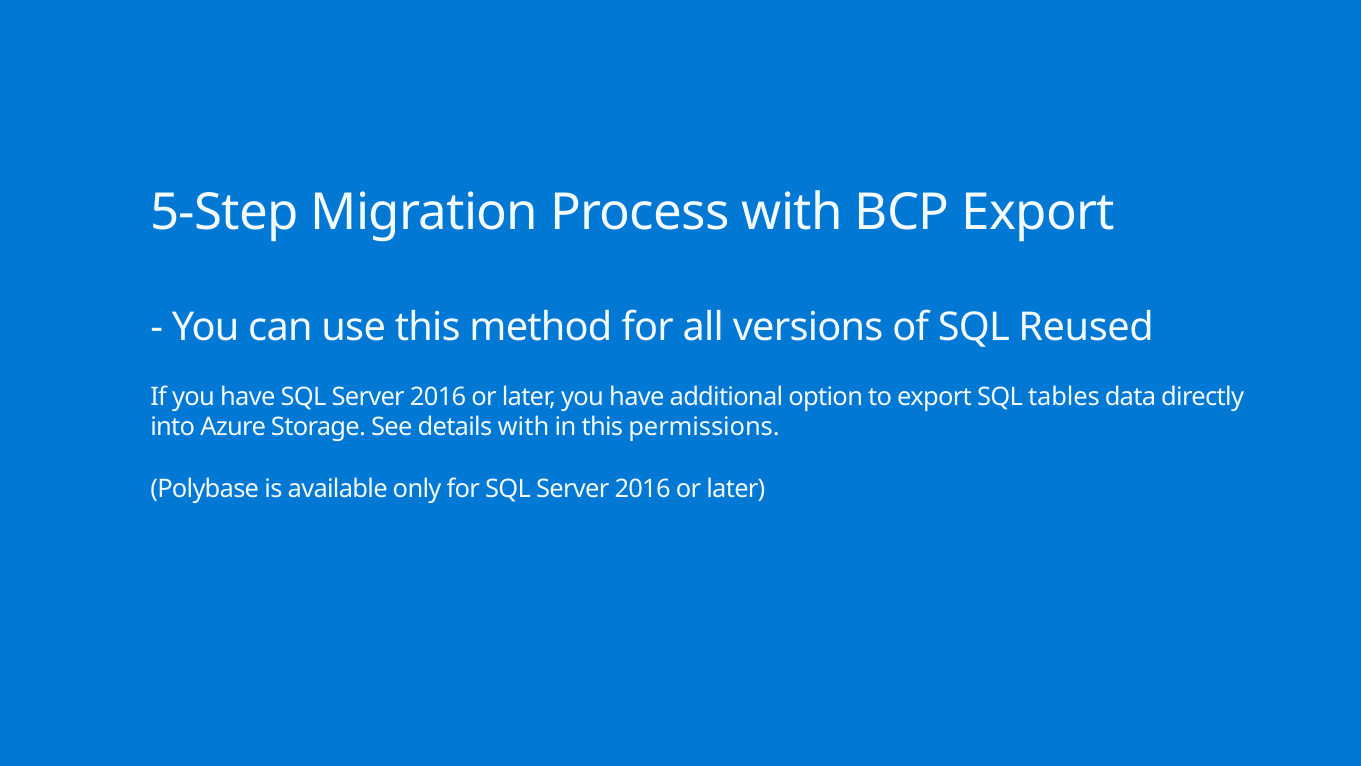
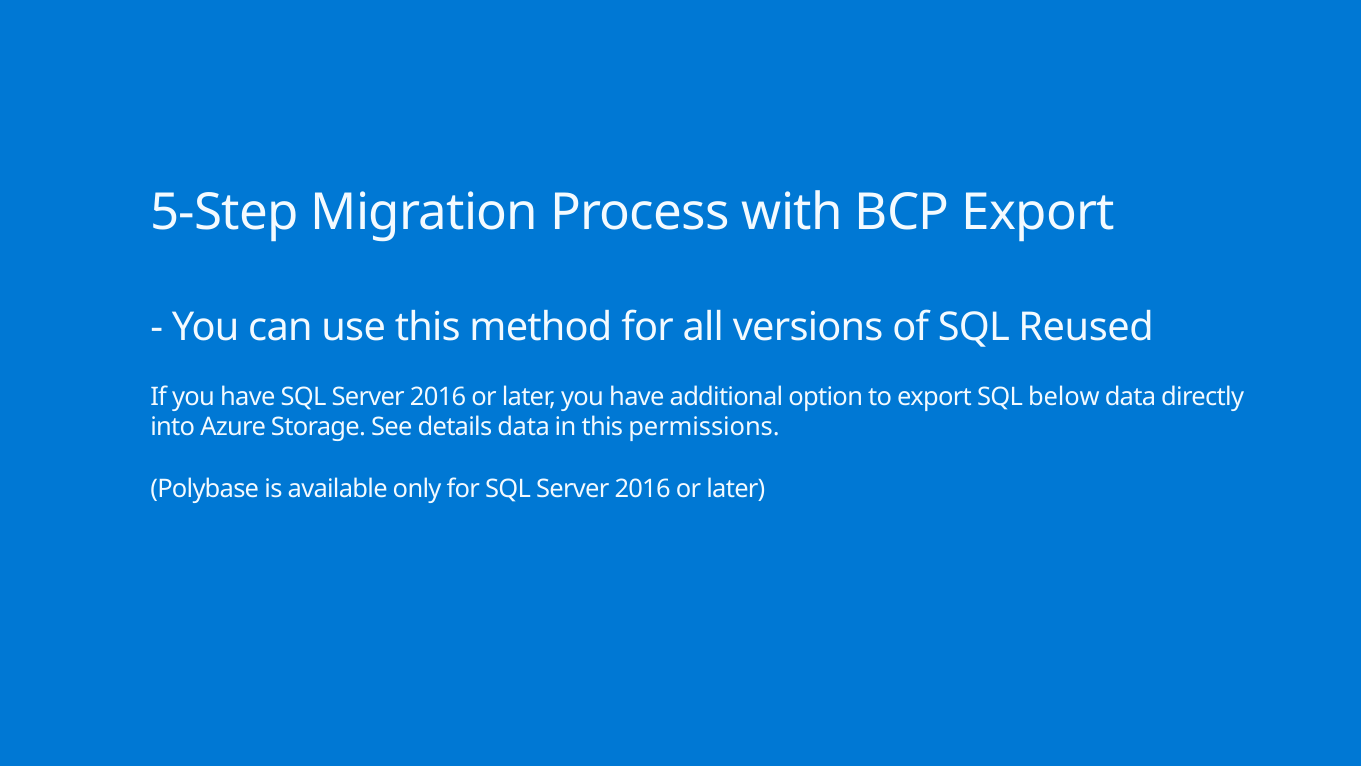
tables: tables -> below (1064, 396)
details with: with -> data (524, 427)
